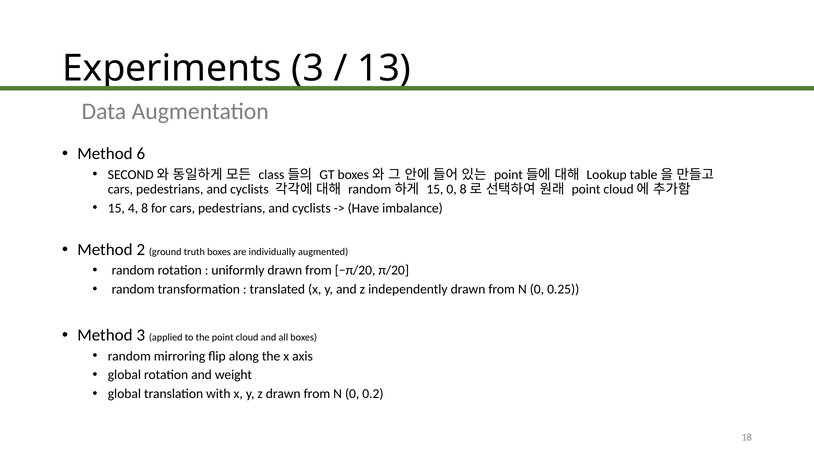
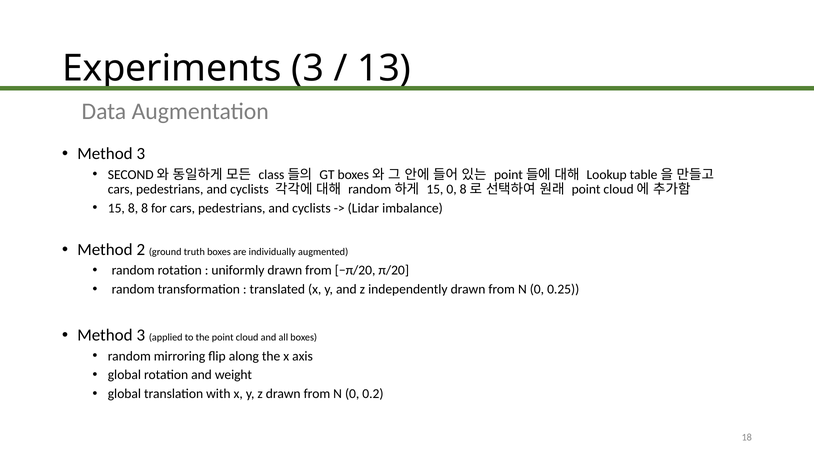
6: 6 -> 3 (141, 154)
15 4: 4 -> 8 (133, 208)
Have: Have -> Lidar (363, 208)
